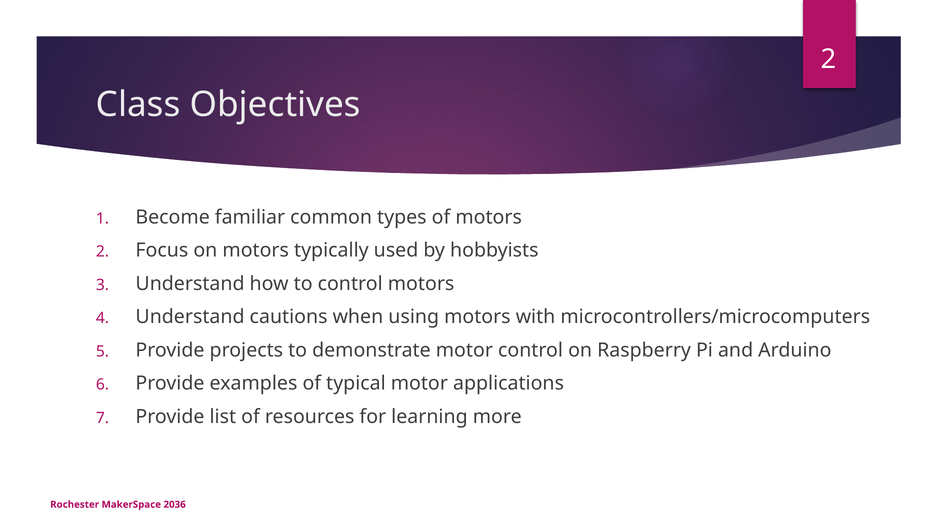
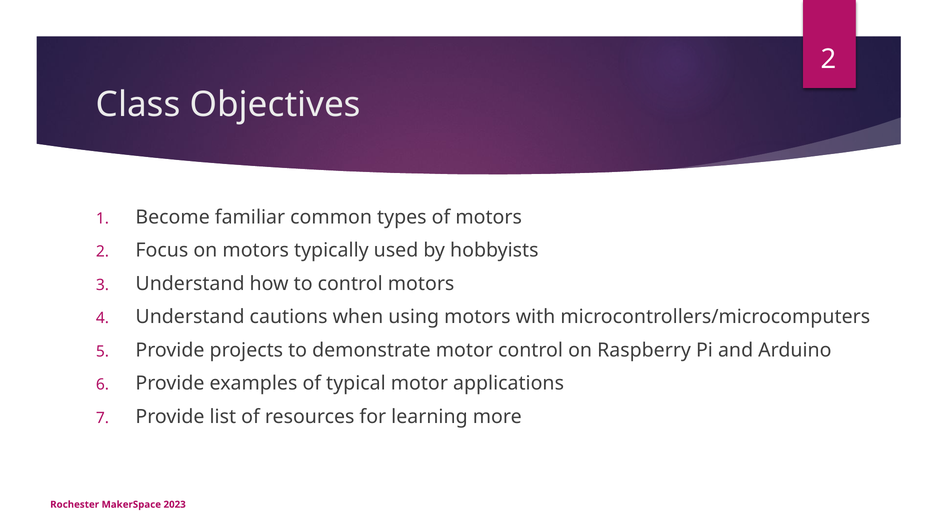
2036: 2036 -> 2023 (175, 504)
